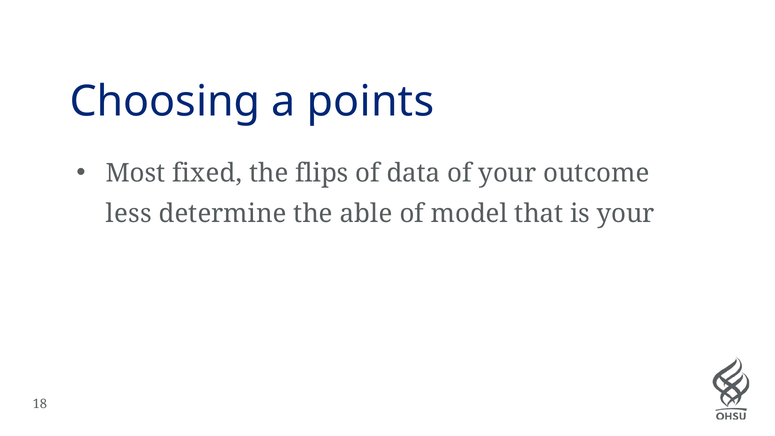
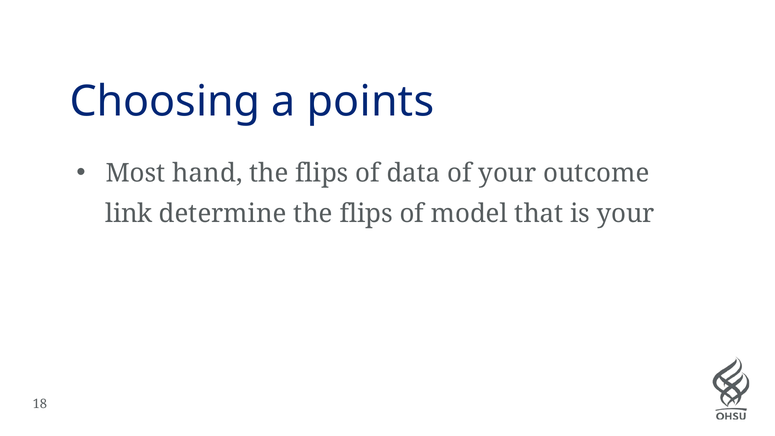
fixed: fixed -> hand (207, 173)
less: less -> link (129, 214)
determine the able: able -> flips (366, 214)
